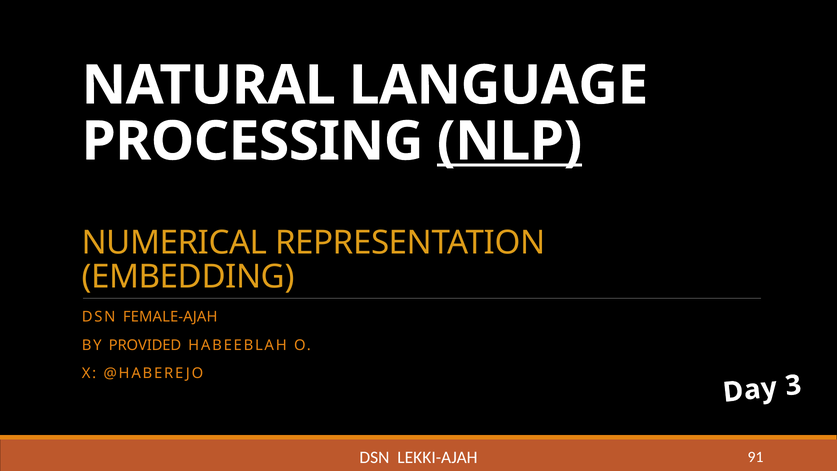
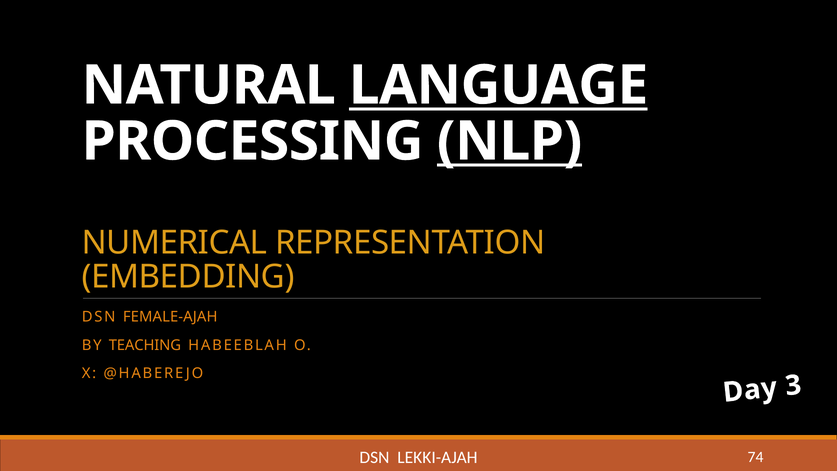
LANGUAGE underline: none -> present (499, 85)
PROVIDED: PROVIDED -> TEACHING (145, 345)
91: 91 -> 74 (756, 457)
